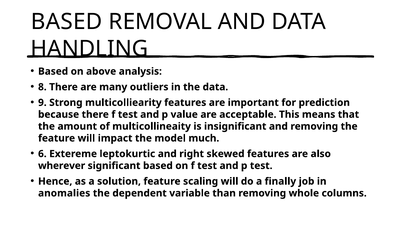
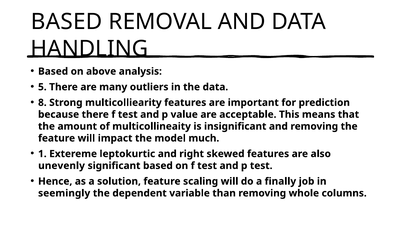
8: 8 -> 5 (42, 87)
9: 9 -> 8 (42, 103)
6: 6 -> 1 (42, 154)
wherever: wherever -> unevenly (62, 166)
anomalies: anomalies -> seemingly (64, 194)
